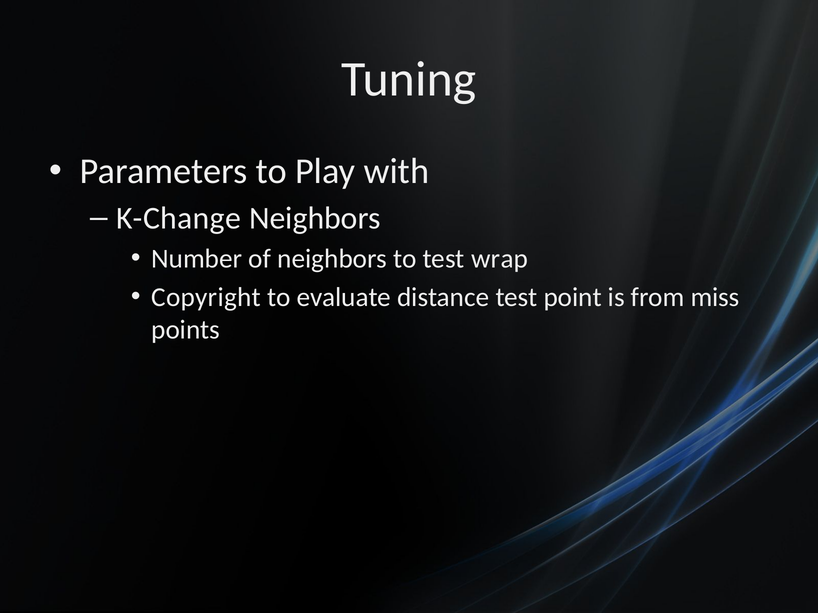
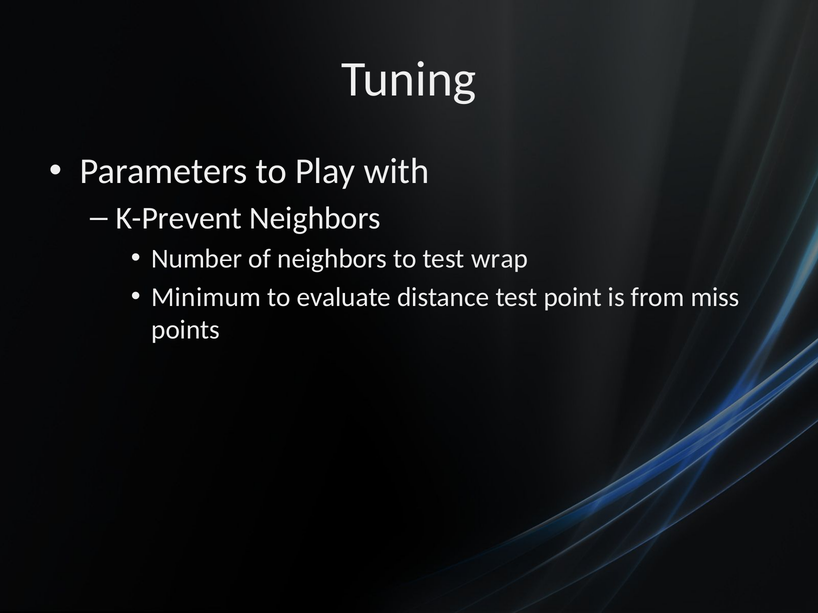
K-Change: K-Change -> K-Prevent (179, 219)
Copyright: Copyright -> Minimum (206, 297)
